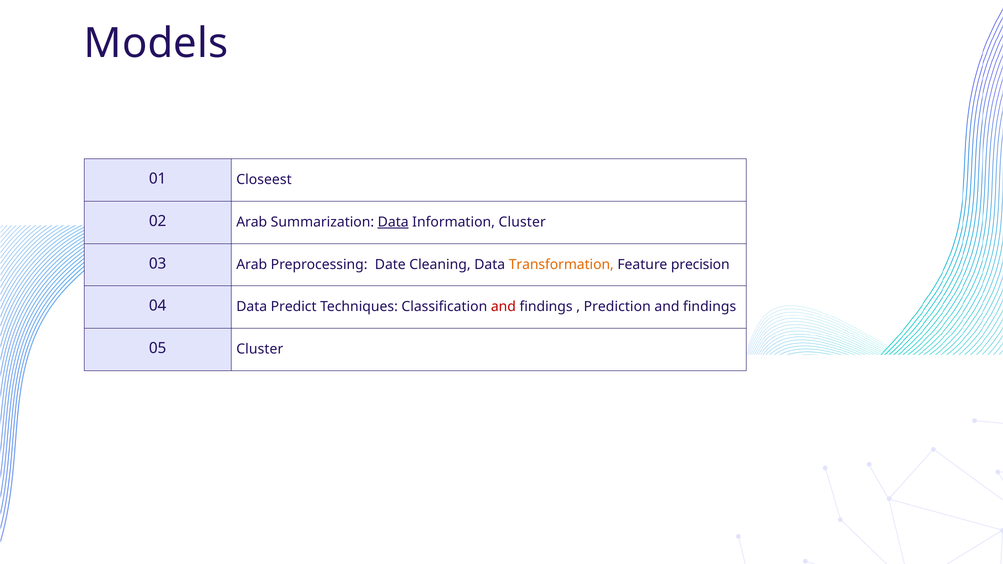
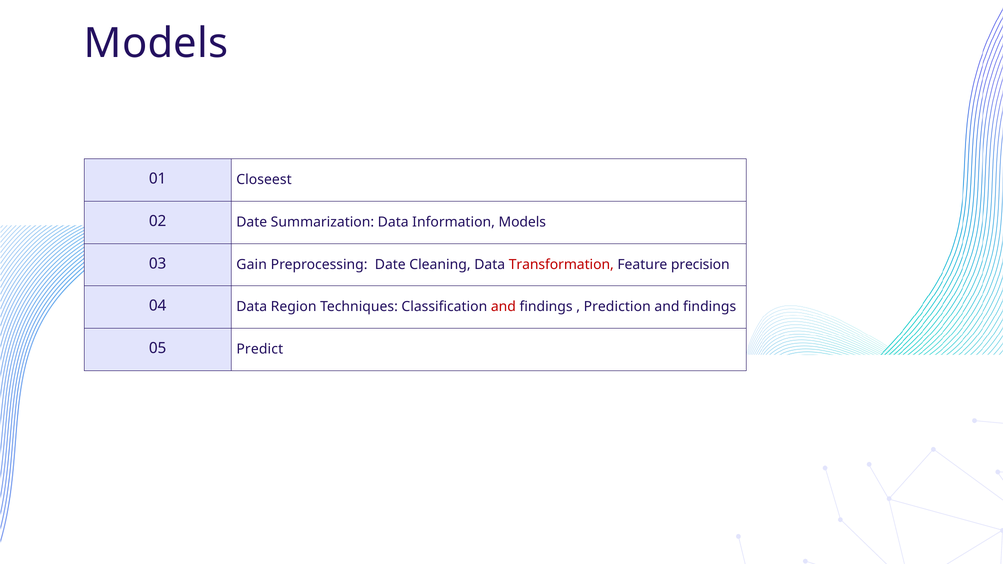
02 Arab: Arab -> Date (252, 222)
Data underline: present -> none (393, 222)
Information Cluster: Cluster -> Models (522, 222)
03 Arab: Arab -> Gain (252, 265)
Transformation colour: orange -> red (561, 265)
Predict: Predict -> Region (294, 307)
05 Cluster: Cluster -> Predict (260, 349)
